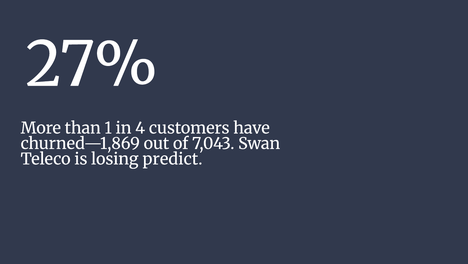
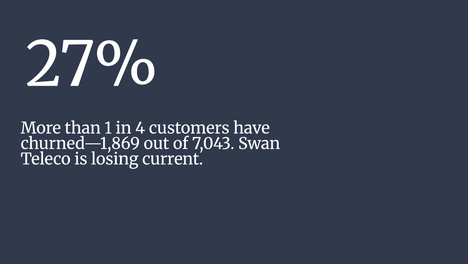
predict: predict -> current (173, 159)
